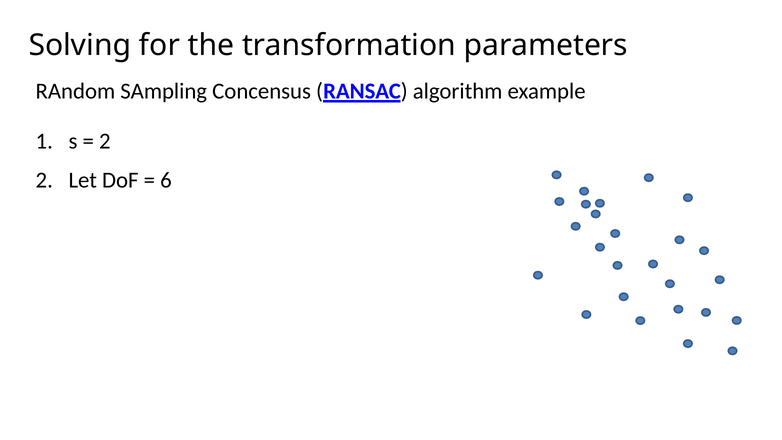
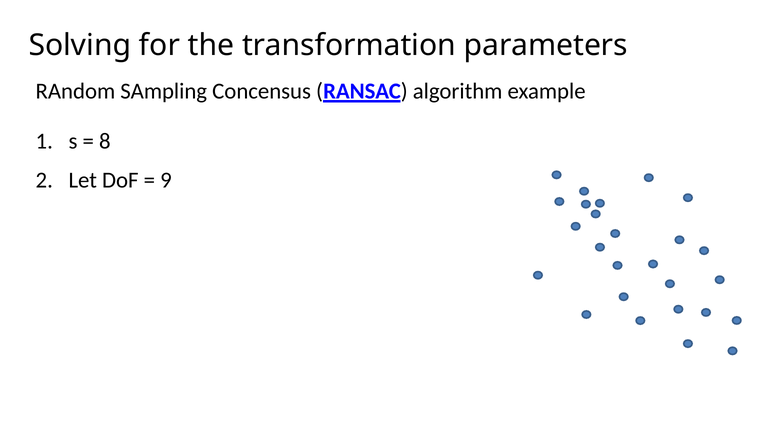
2: 2 -> 8 (105, 141)
6: 6 -> 9 (166, 180)
